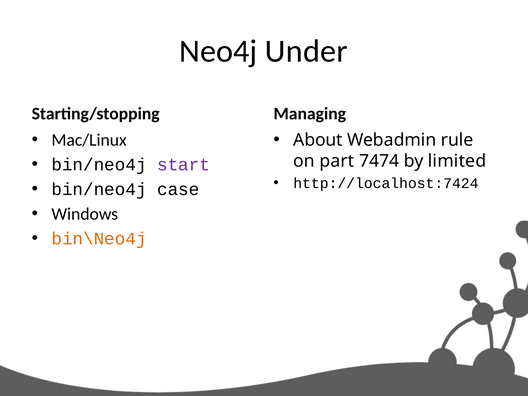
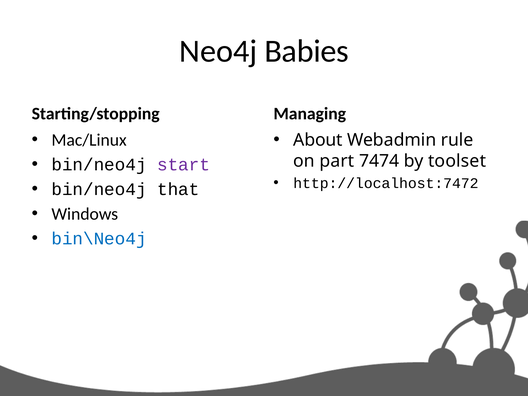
Under: Under -> Babies (307, 51)
limited: limited -> toolset (457, 161)
http://localhost:7424: http://localhost:7424 -> http://localhost:7472 (386, 183)
case: case -> that (178, 189)
bin\Neo4j colour: orange -> blue (99, 239)
